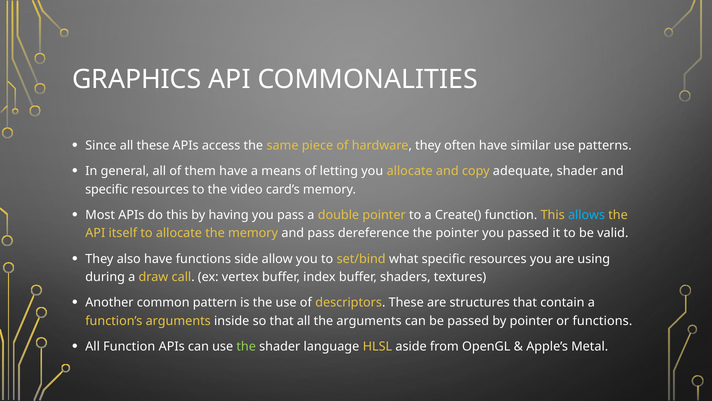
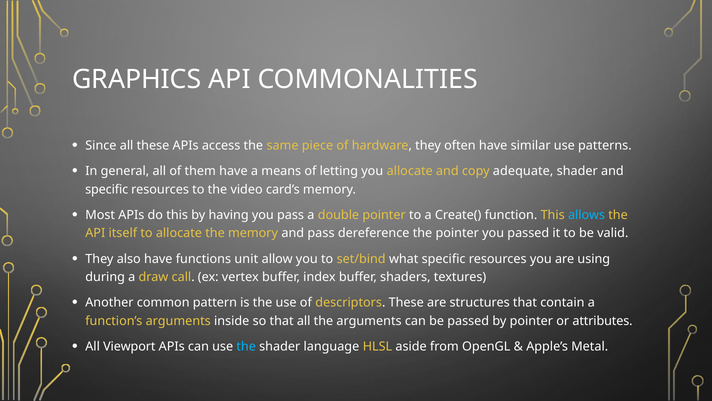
side: side -> unit (246, 259)
or functions: functions -> attributes (603, 321)
All Function: Function -> Viewport (129, 346)
the colour: light green -> light blue (246, 346)
